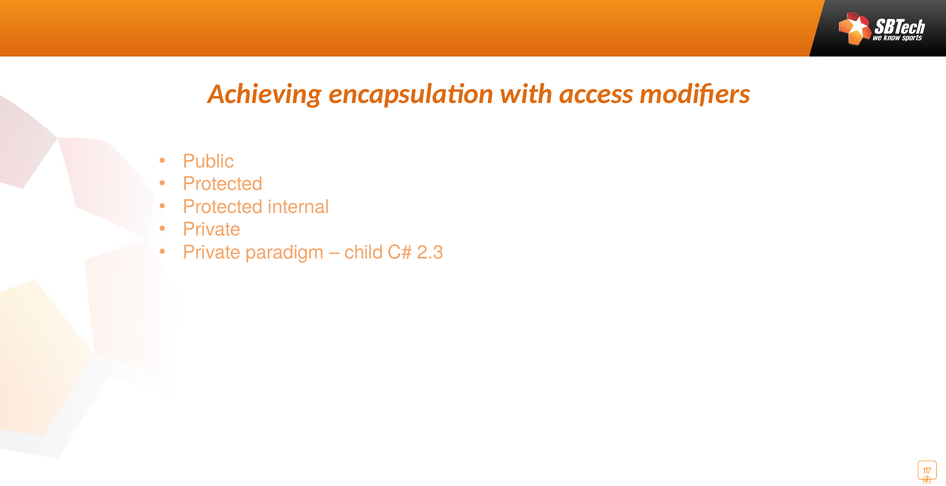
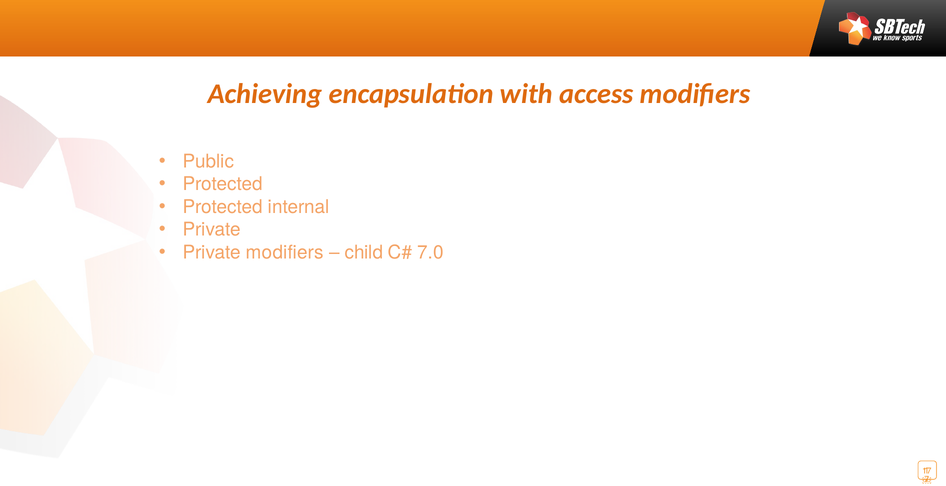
Private paradigm: paradigm -> modifiers (285, 252)
2.3: 2.3 -> 7.0 (431, 252)
